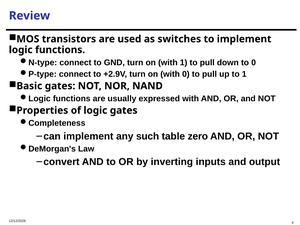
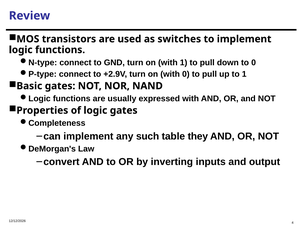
zero: zero -> they (198, 136)
